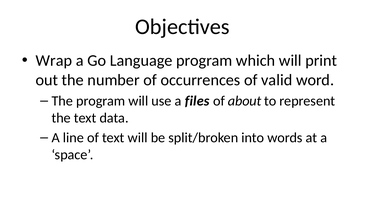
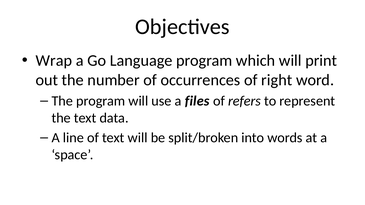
valid: valid -> right (277, 80)
about: about -> refers (245, 101)
